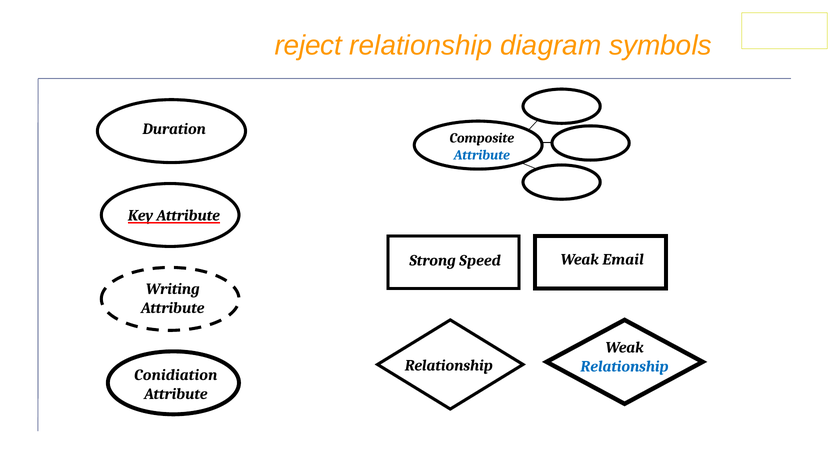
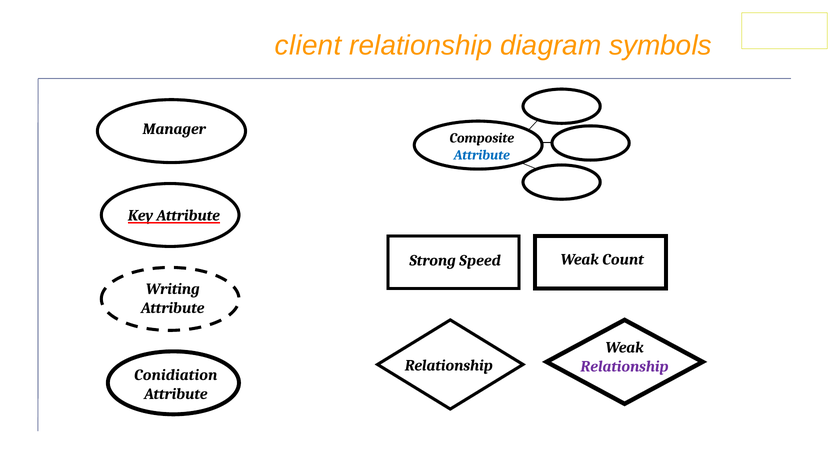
reject: reject -> client (308, 46)
Duration: Duration -> Manager (174, 129)
Email: Email -> Count (623, 260)
Relationship colour: blue -> purple (625, 366)
